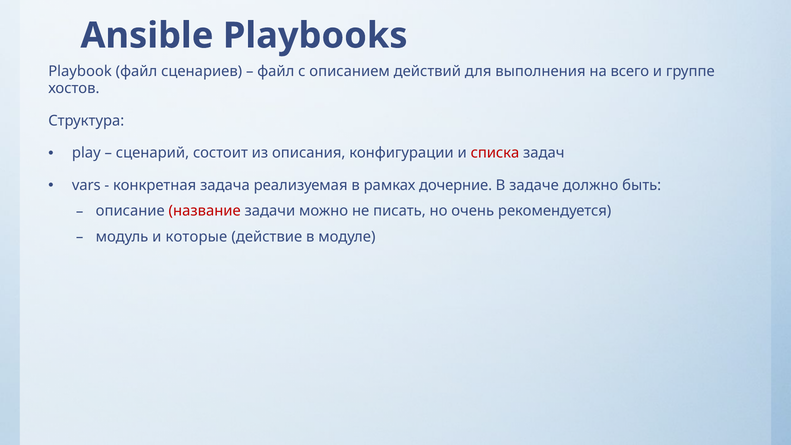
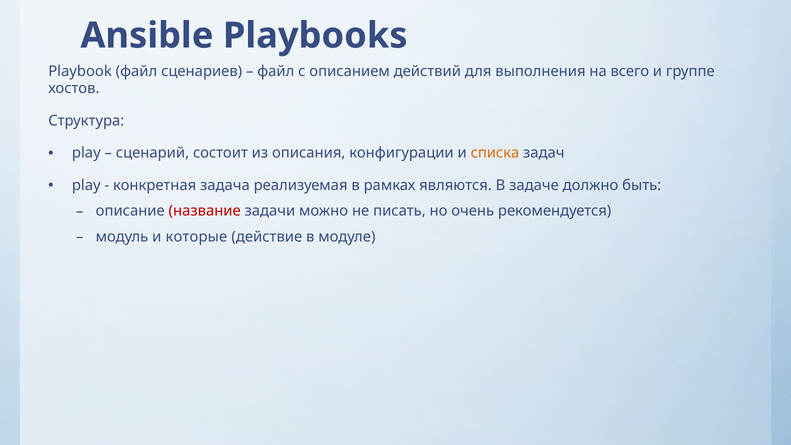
списка colour: red -> orange (495, 153)
vars: vars -> play (86, 185)
дочерние: дочерние -> являются (456, 185)
